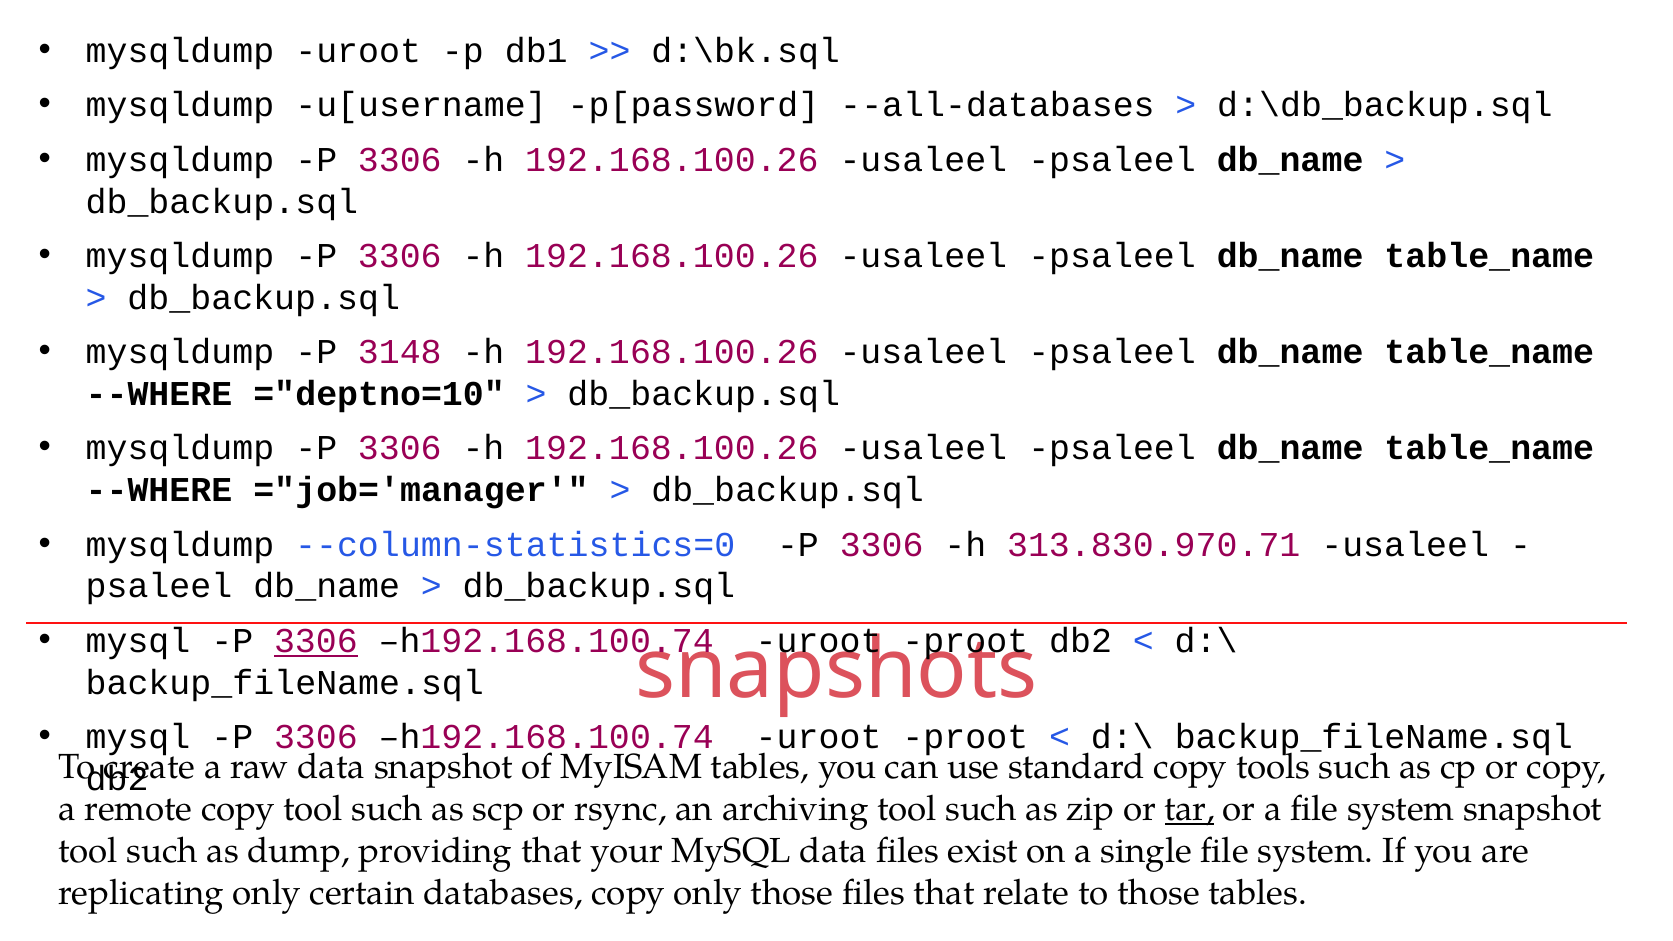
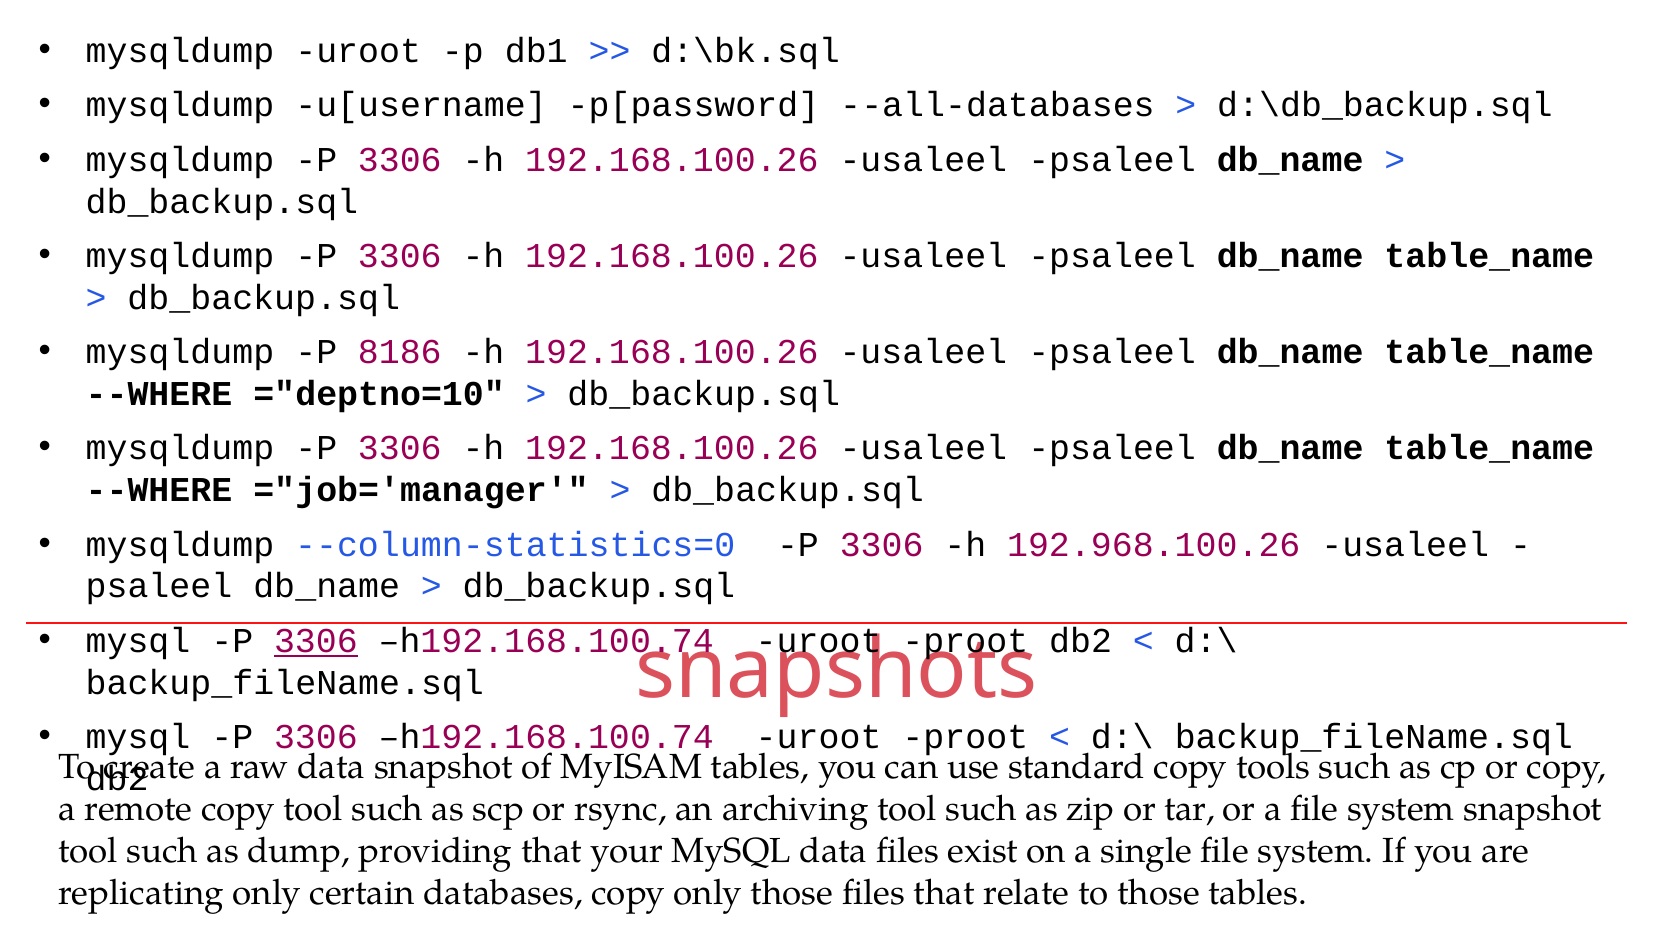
3148: 3148 -> 8186 (400, 352)
313.830.970.71: 313.830.970.71 -> 192.968.100.26 (1154, 545)
tar underline: present -> none (1190, 809)
